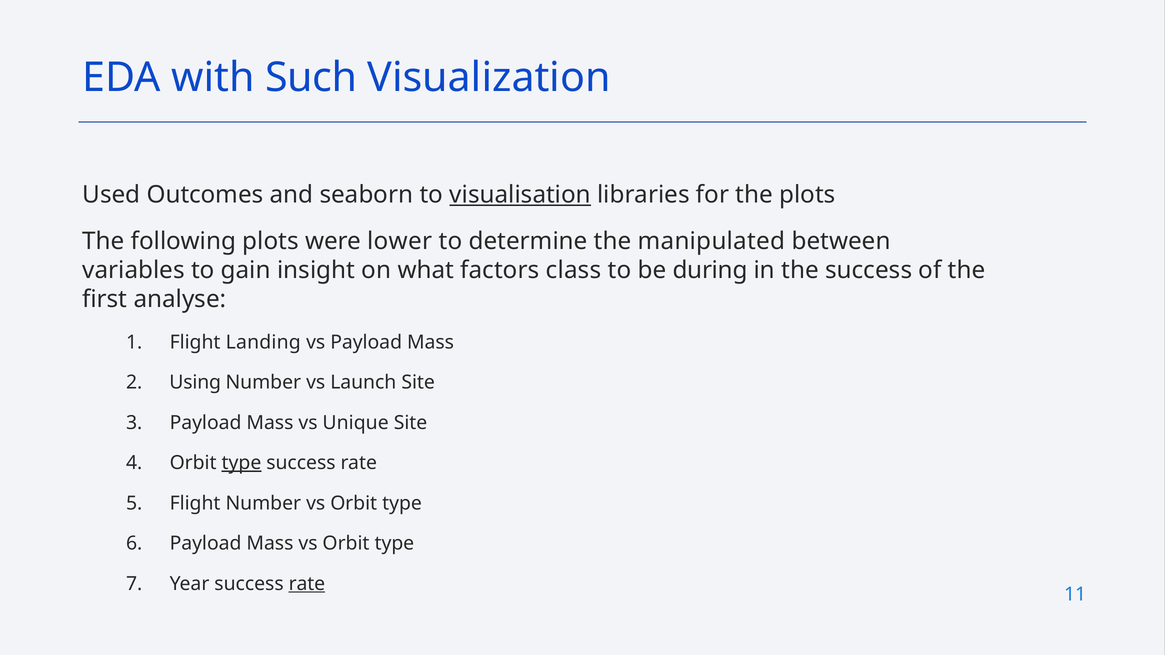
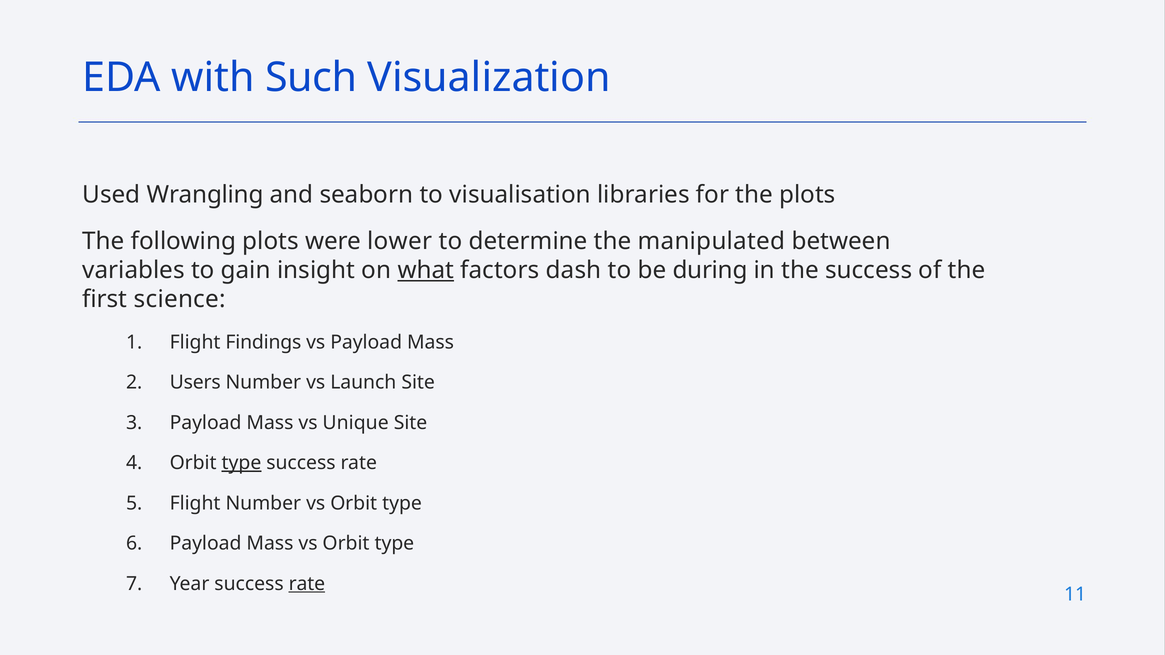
Outcomes: Outcomes -> Wrangling (205, 195)
visualisation underline: present -> none (520, 195)
what underline: none -> present (426, 270)
class: class -> dash (574, 270)
analyse: analyse -> science (180, 299)
Landing: Landing -> Findings (263, 342)
Using: Using -> Users (195, 383)
